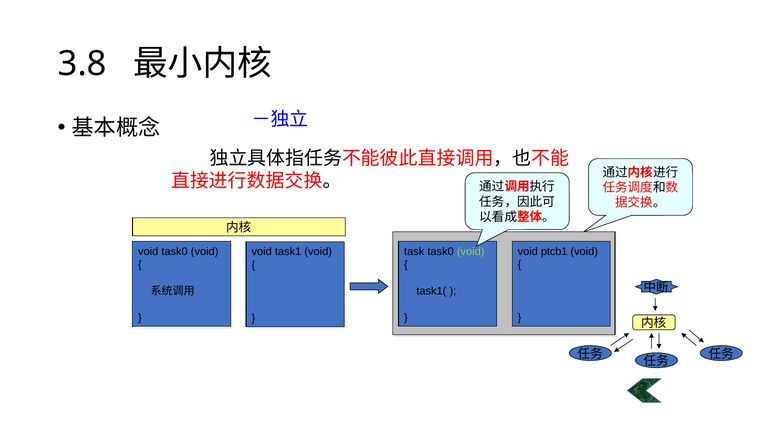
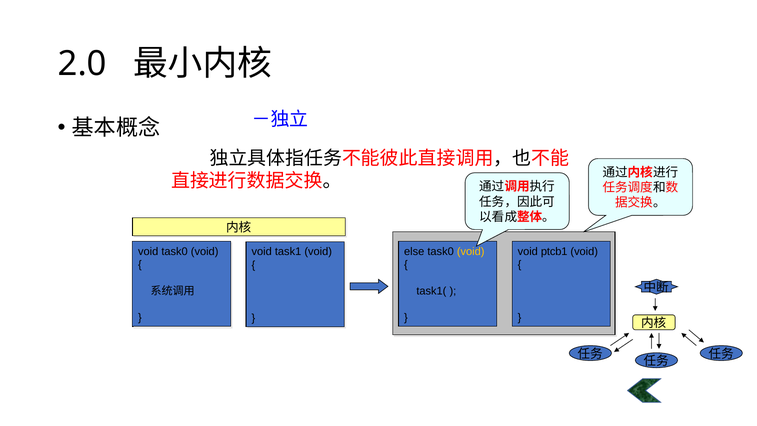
3.8: 3.8 -> 2.0 (82, 64)
task: task -> else (414, 251)
void colour: light green -> yellow (471, 251)
